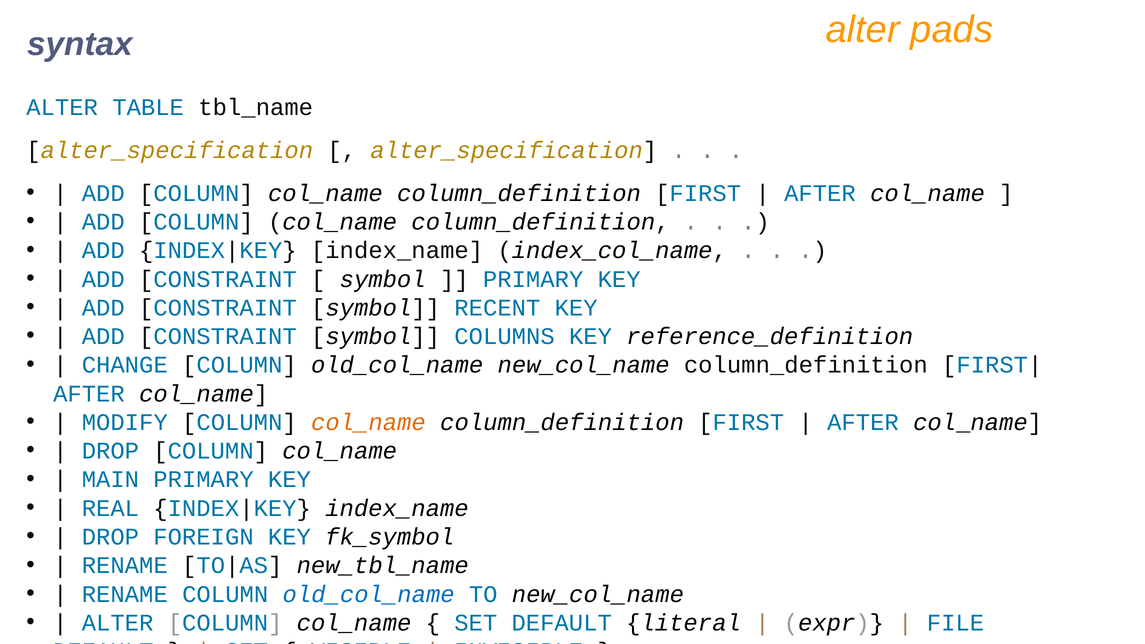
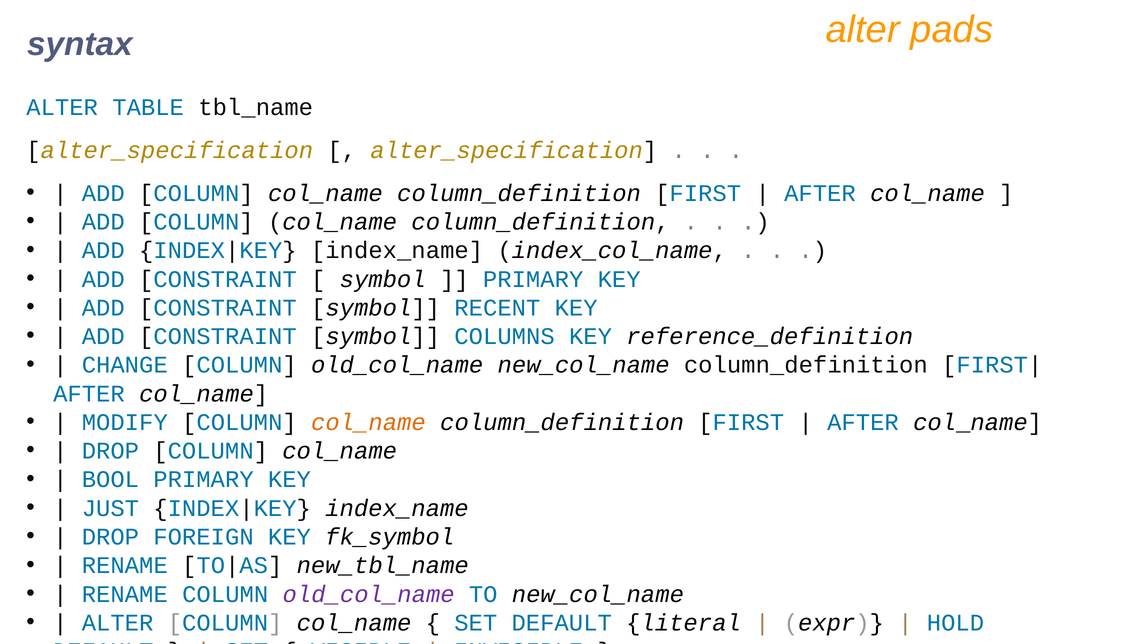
MAIN: MAIN -> BOOL (110, 480)
REAL: REAL -> JUST (110, 508)
old_col_name colour: blue -> purple (369, 594)
FILE: FILE -> HOLD (955, 623)
